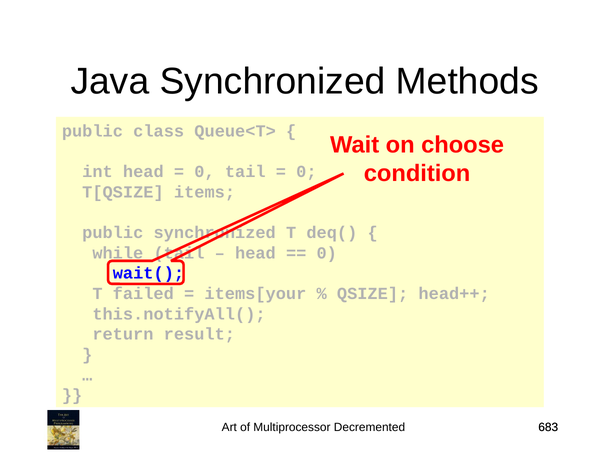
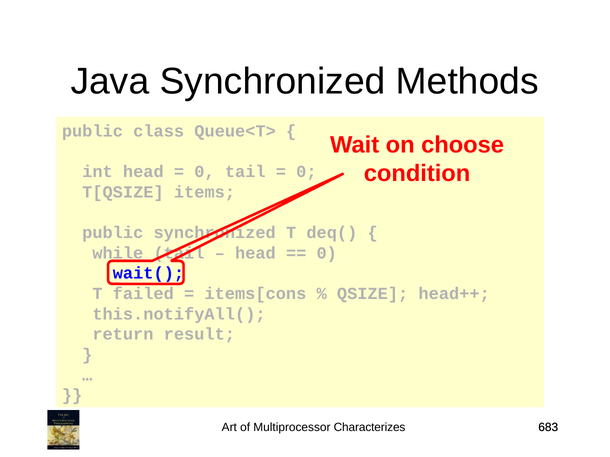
items[your: items[your -> items[cons (255, 294)
Decremented: Decremented -> Characterizes (370, 428)
